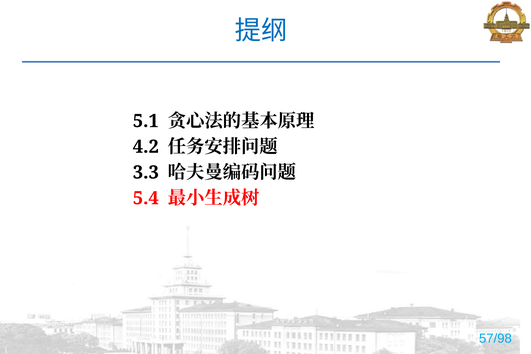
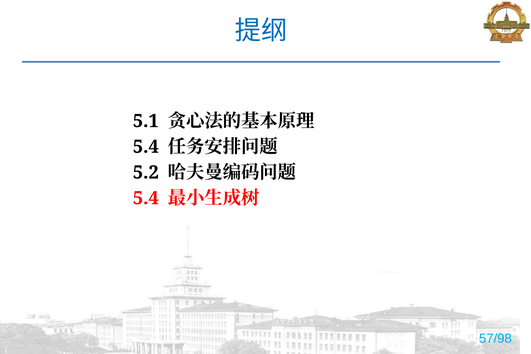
4.2: 4.2 -> 5.4 (146, 147)
3.3: 3.3 -> 5.2 (146, 172)
